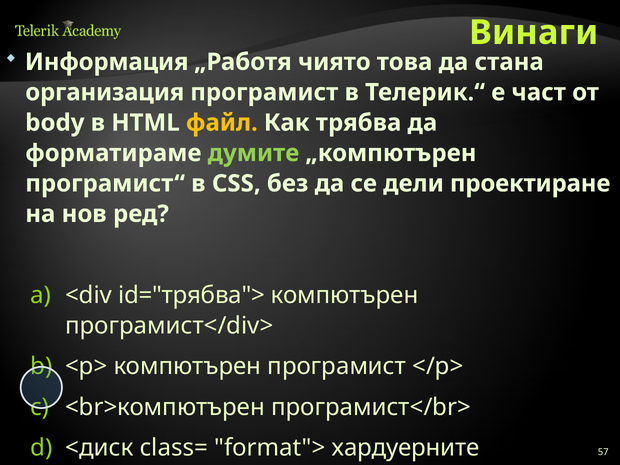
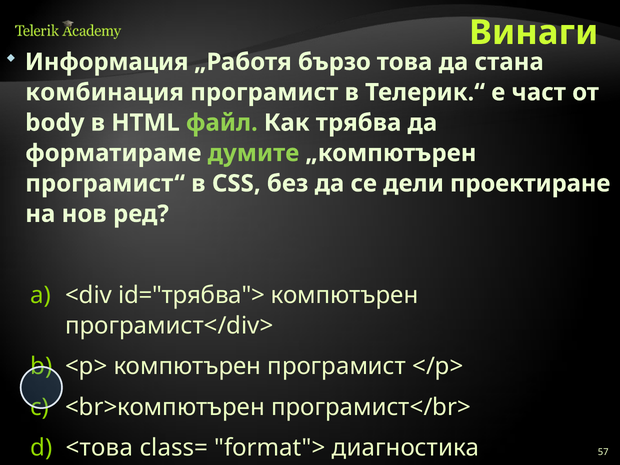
чиято: чиято -> бързо (334, 62)
организация: организация -> комбинация (105, 92)
файл colour: yellow -> light green (222, 123)
<диск: <диск -> <това (99, 448)
хардуерните: хардуерните -> диагностика (406, 448)
